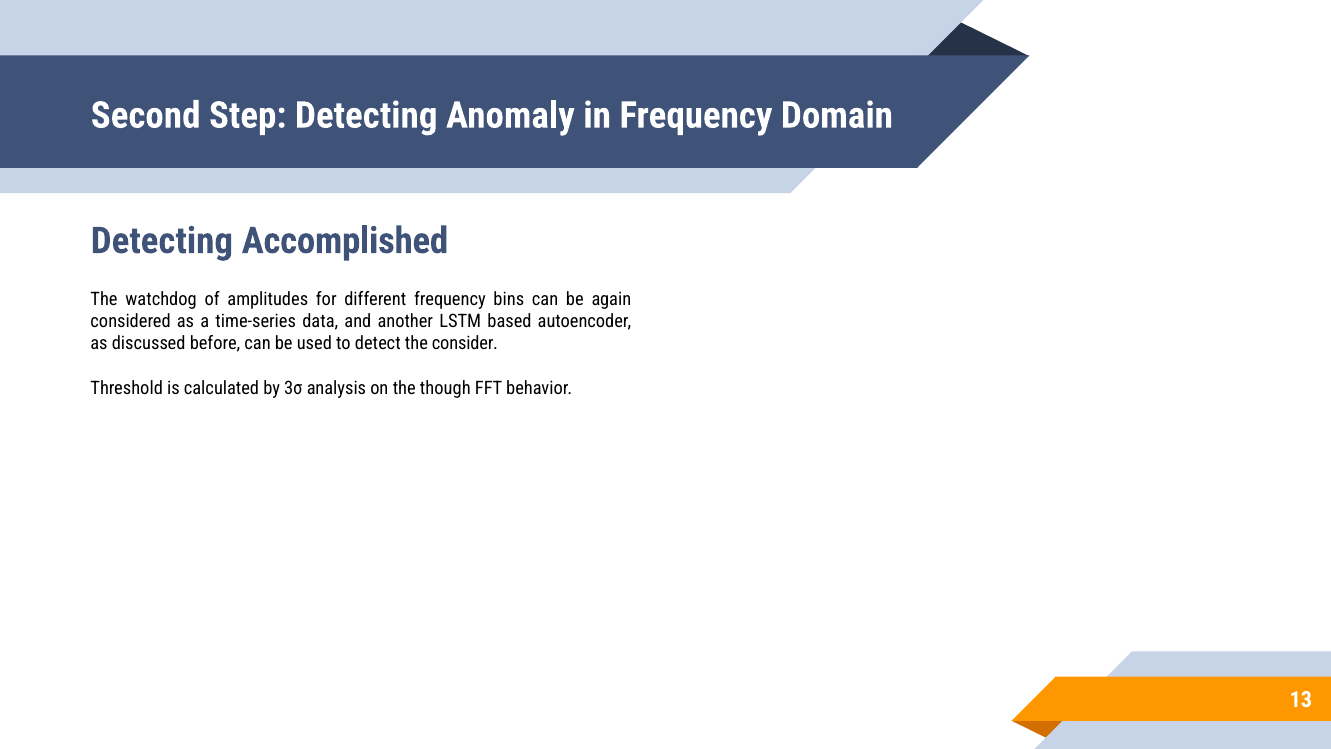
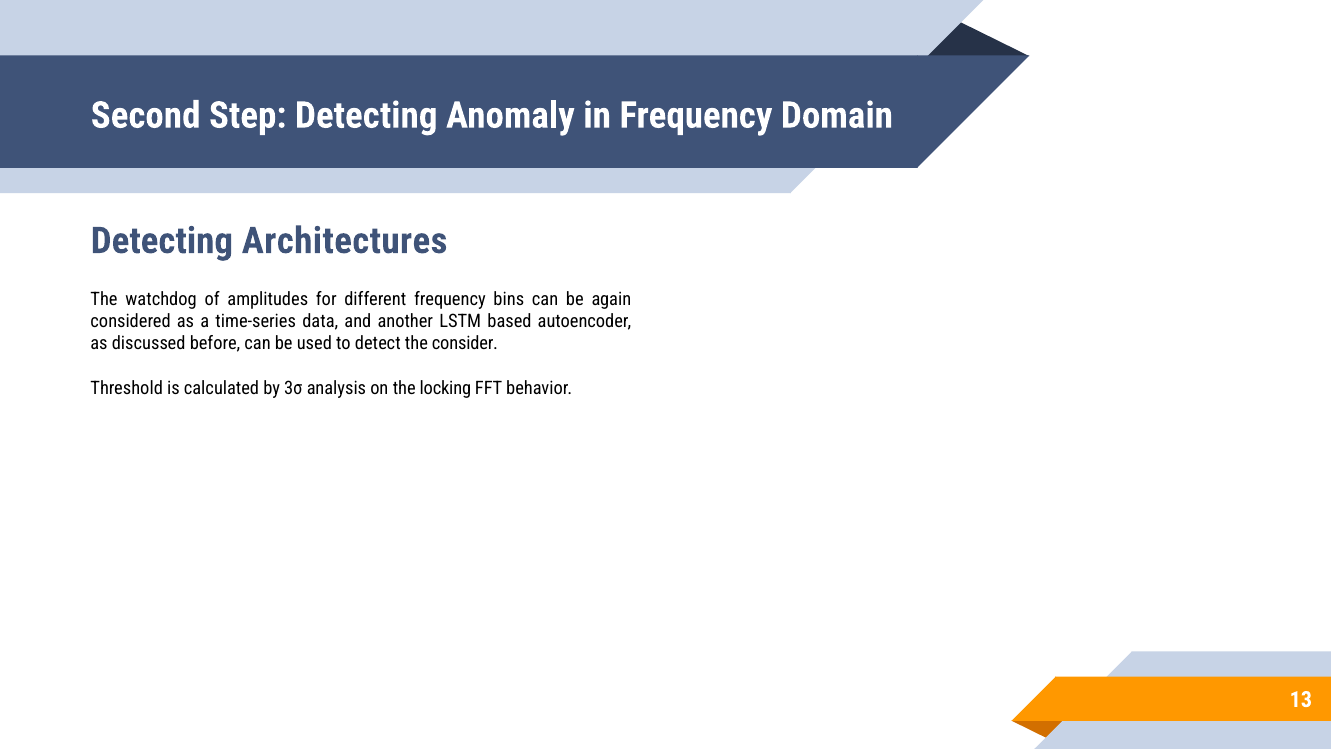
Accomplished: Accomplished -> Architectures (345, 241)
though: though -> locking (445, 388)
